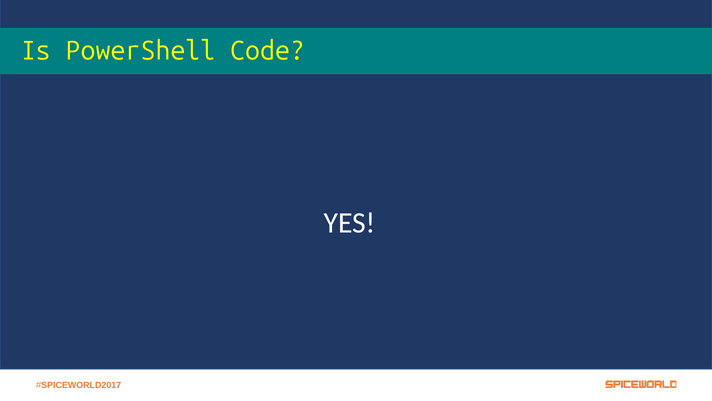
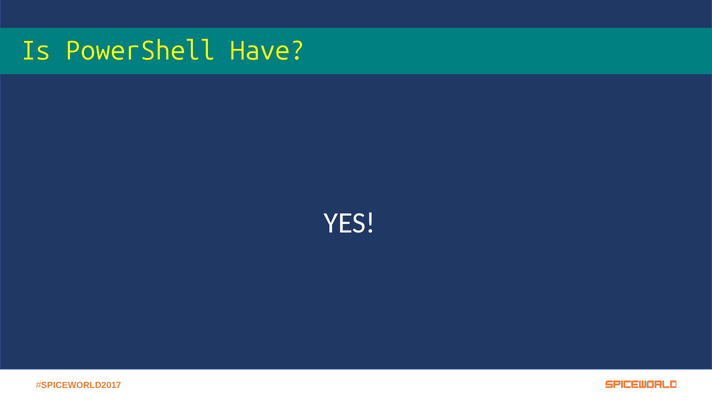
Code: Code -> Have (268, 51)
